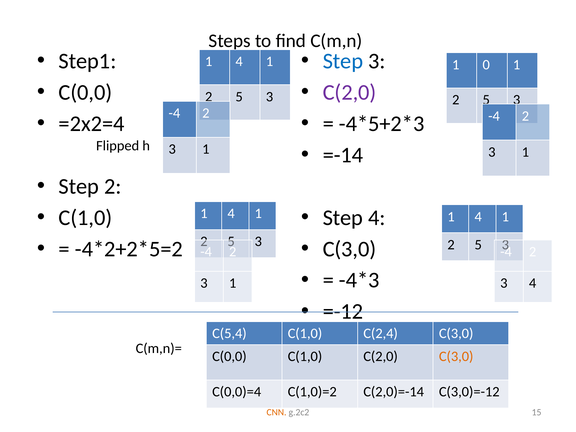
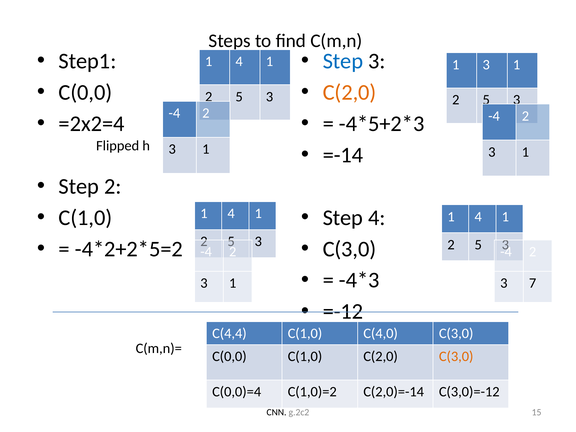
1 0: 0 -> 3 (486, 65)
C(2,0 colour: purple -> orange (350, 92)
3 4: 4 -> 7 (533, 283)
C(5,4: C(5,4 -> C(4,4 (229, 333)
C(2,4: C(2,4 -> C(4,0 (381, 333)
CNN colour: orange -> black (277, 412)
